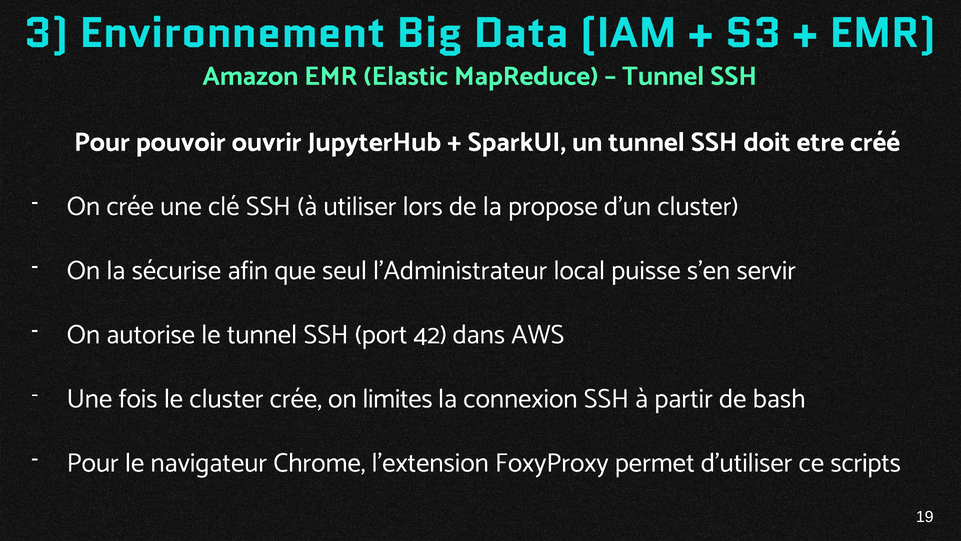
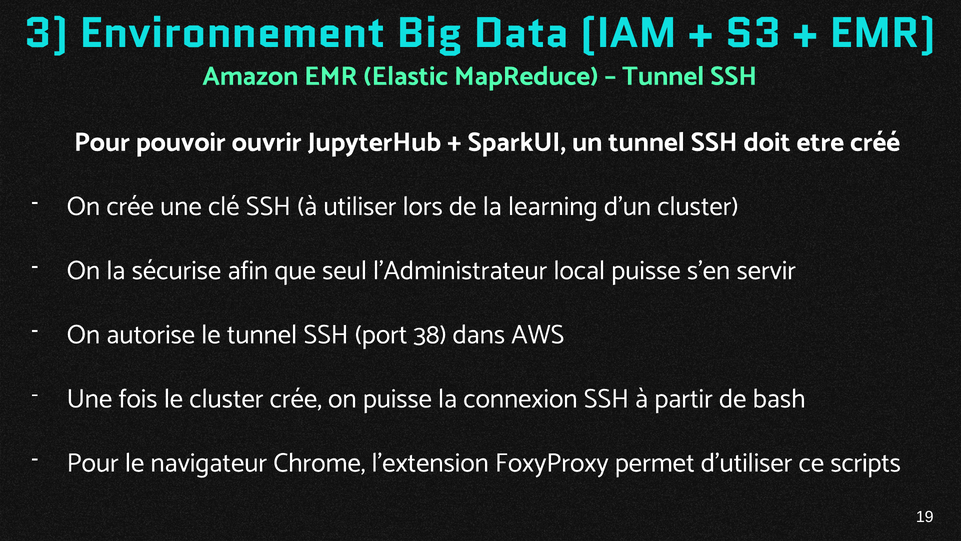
propose: propose -> learning (553, 206)
42: 42 -> 38 (430, 334)
on limites: limites -> puisse (397, 398)
